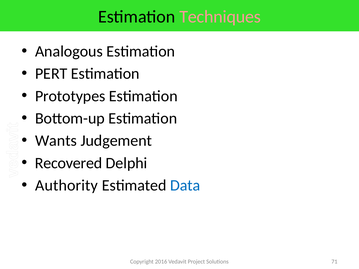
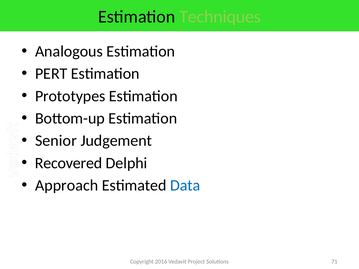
Techniques colour: pink -> light green (220, 17)
Wants: Wants -> Senior (56, 141)
Authority: Authority -> Approach (67, 186)
